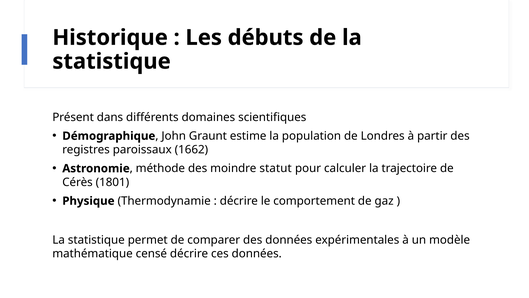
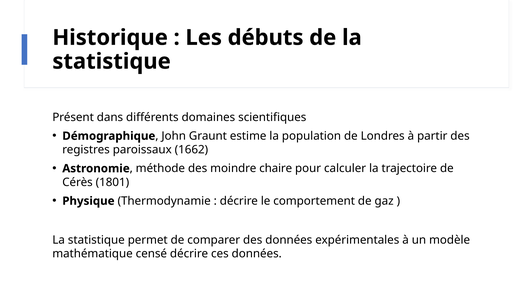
statut: statut -> chaire (276, 168)
